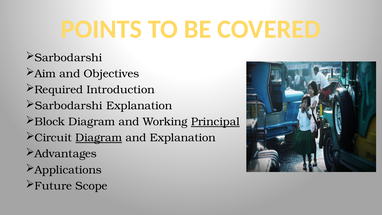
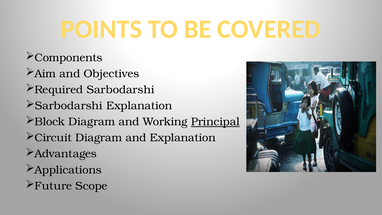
Sarbodarshi: Sarbodarshi -> Components (69, 58)
Required Introduction: Introduction -> Sarbodarshi (121, 90)
Diagram underline: present -> none (99, 138)
